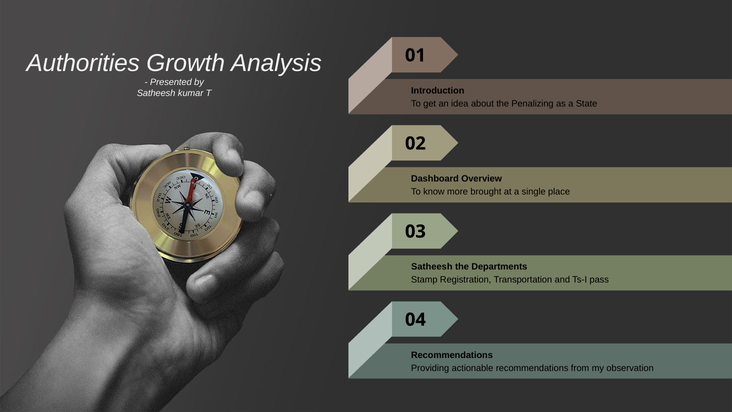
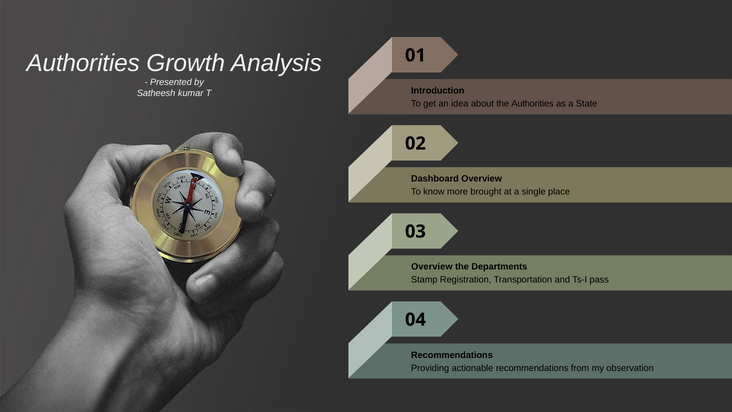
the Penalizing: Penalizing -> Authorities (533, 104)
Satheesh: Satheesh -> Overview (432, 267)
